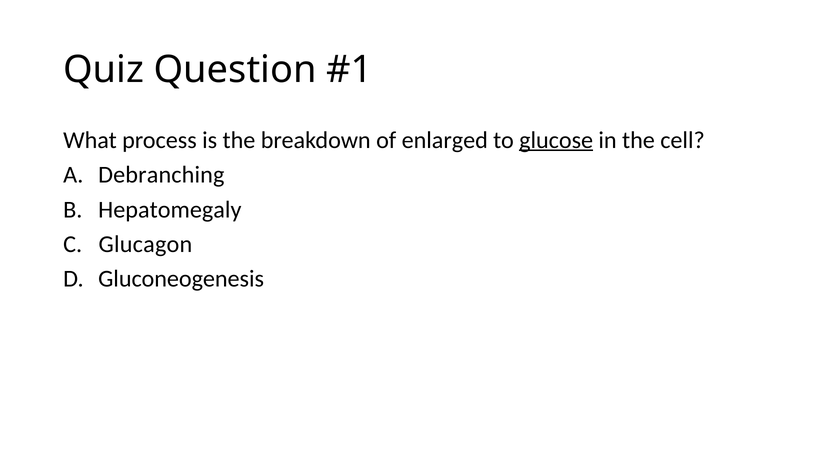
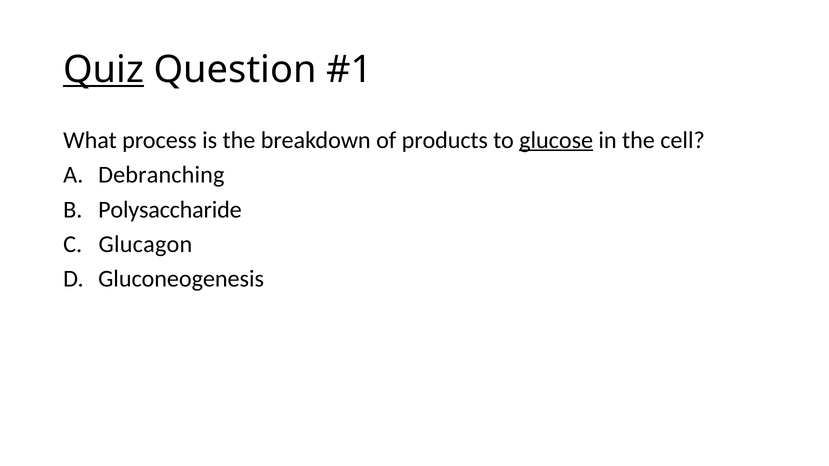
Quiz underline: none -> present (104, 70)
enlarged: enlarged -> products (445, 140)
Hepatomegaly: Hepatomegaly -> Polysaccharide (170, 210)
